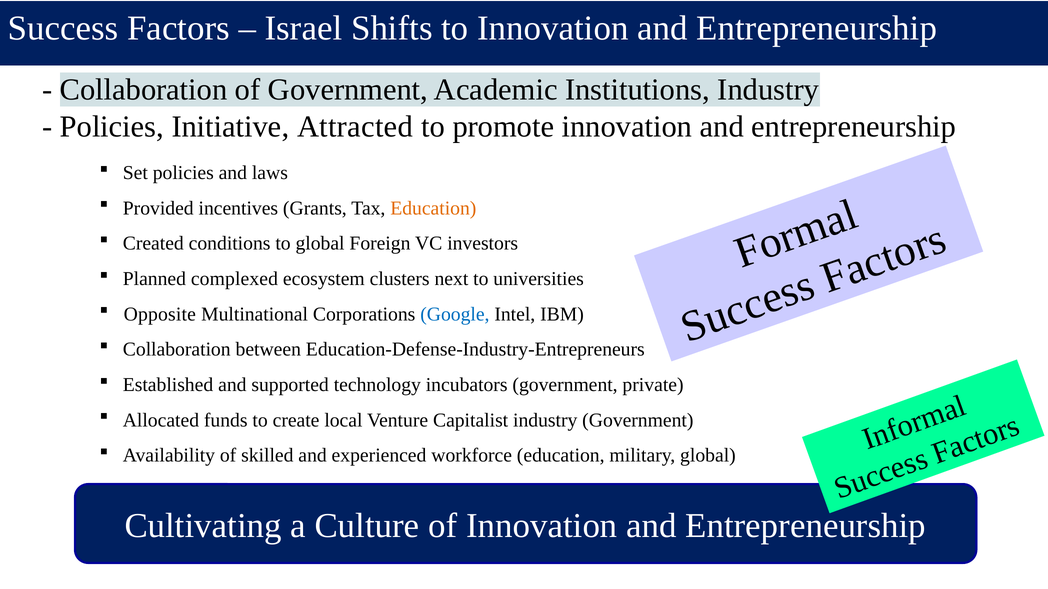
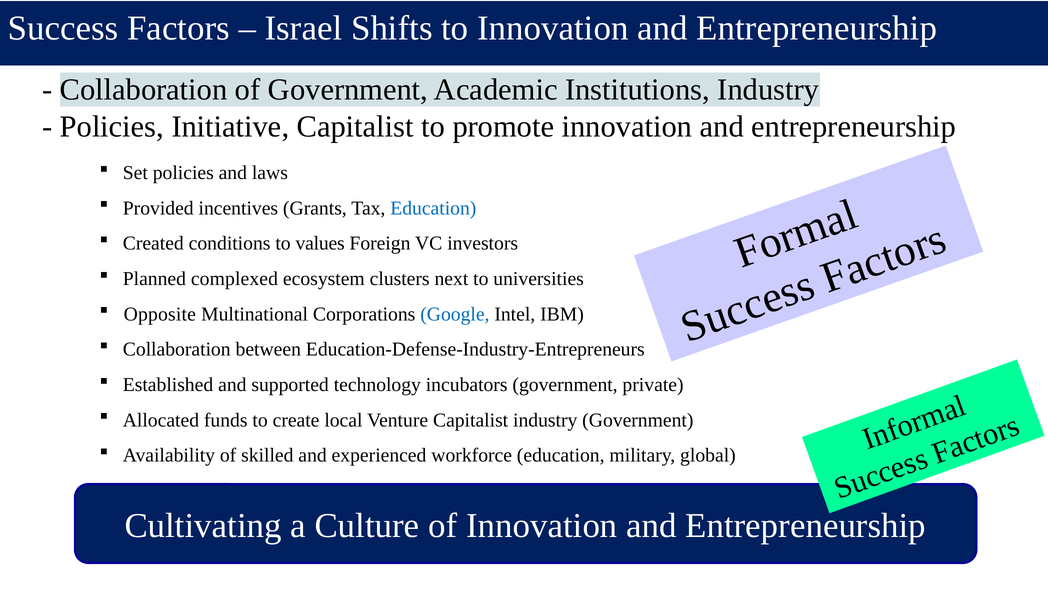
Initiative Attracted: Attracted -> Capitalist (355, 127)
Education colour: orange -> blue (433, 208)
to global: global -> values (320, 244)
